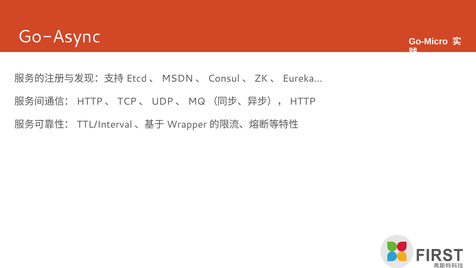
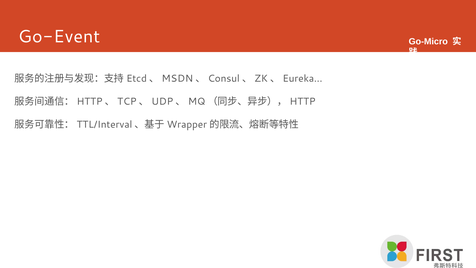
Go-Async: Go-Async -> Go-Event (59, 37)
